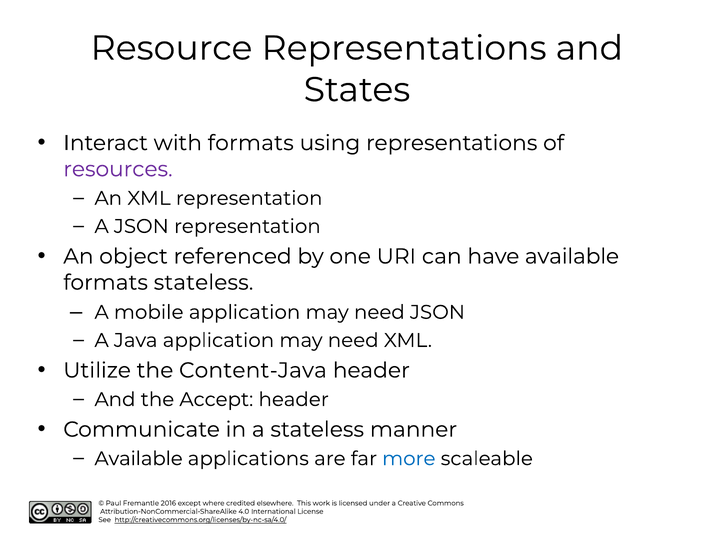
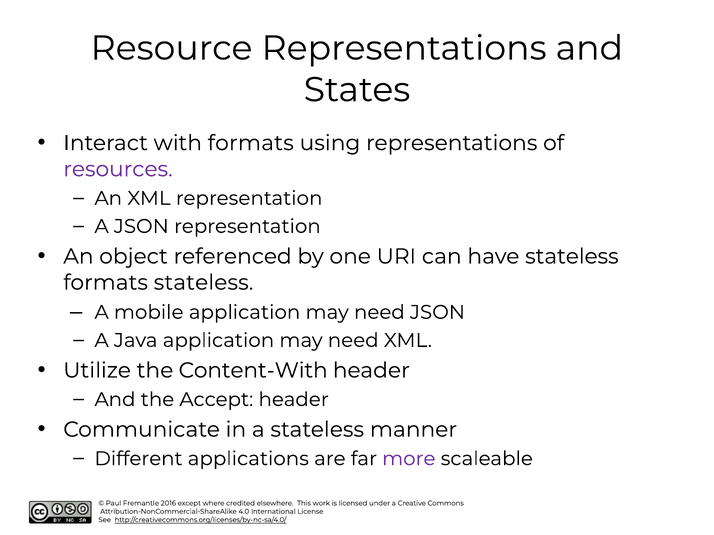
have available: available -> stateless (572, 257)
Content-Java: Content-Java -> Content-With (253, 371)
Available: Available -> Different (139, 459)
more colour: blue -> purple (409, 459)
